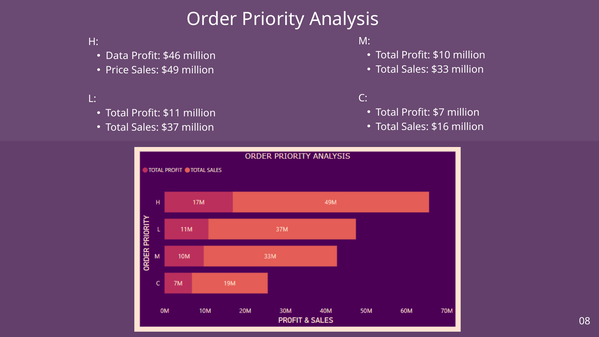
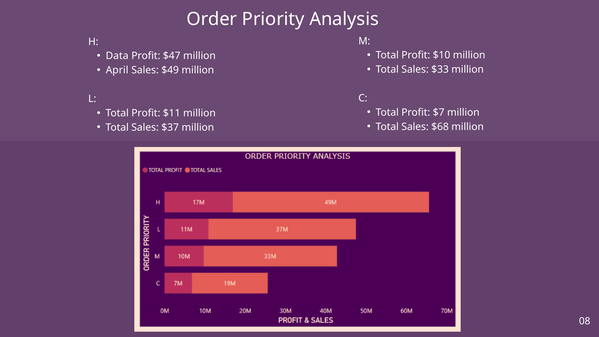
$46: $46 -> $47 (172, 56)
Price: Price -> April (117, 70)
$16: $16 -> $68 (440, 127)
